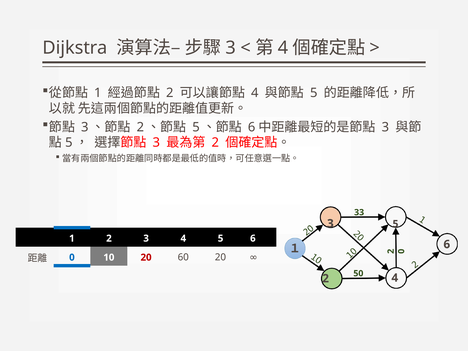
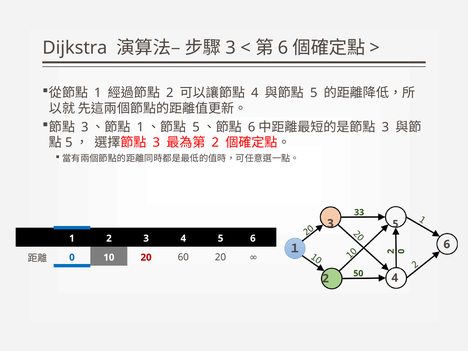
4: 4 -> 6 (283, 48)
2: 2 -> 1 (140, 127)
